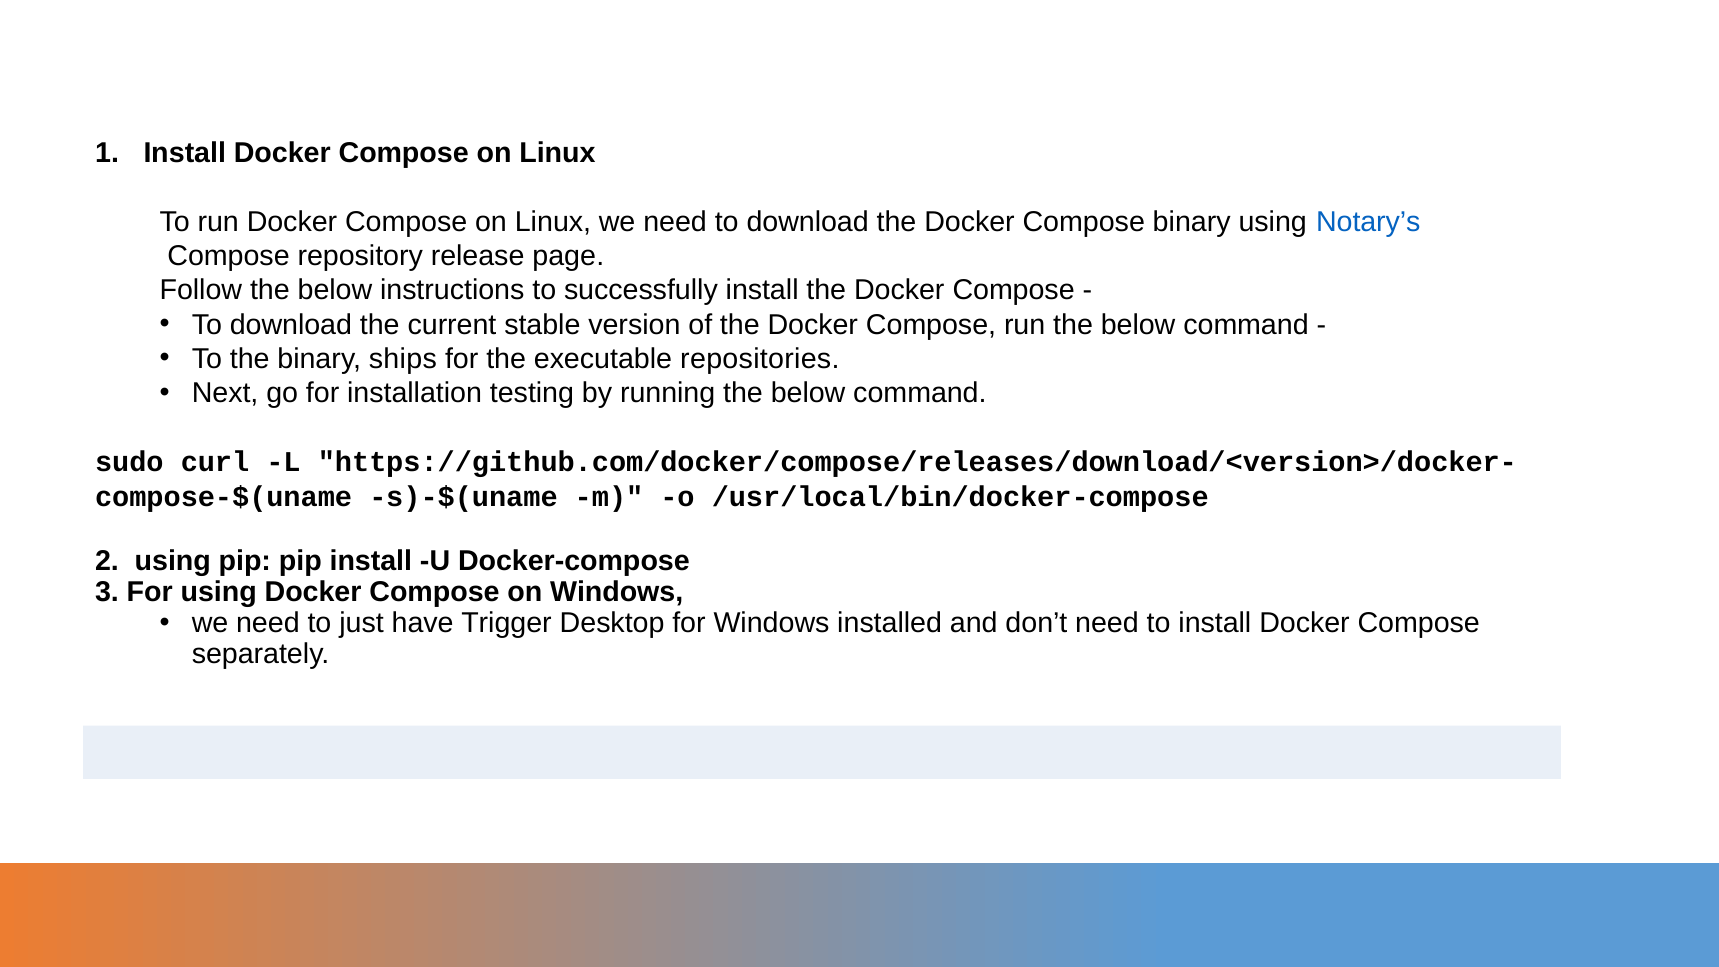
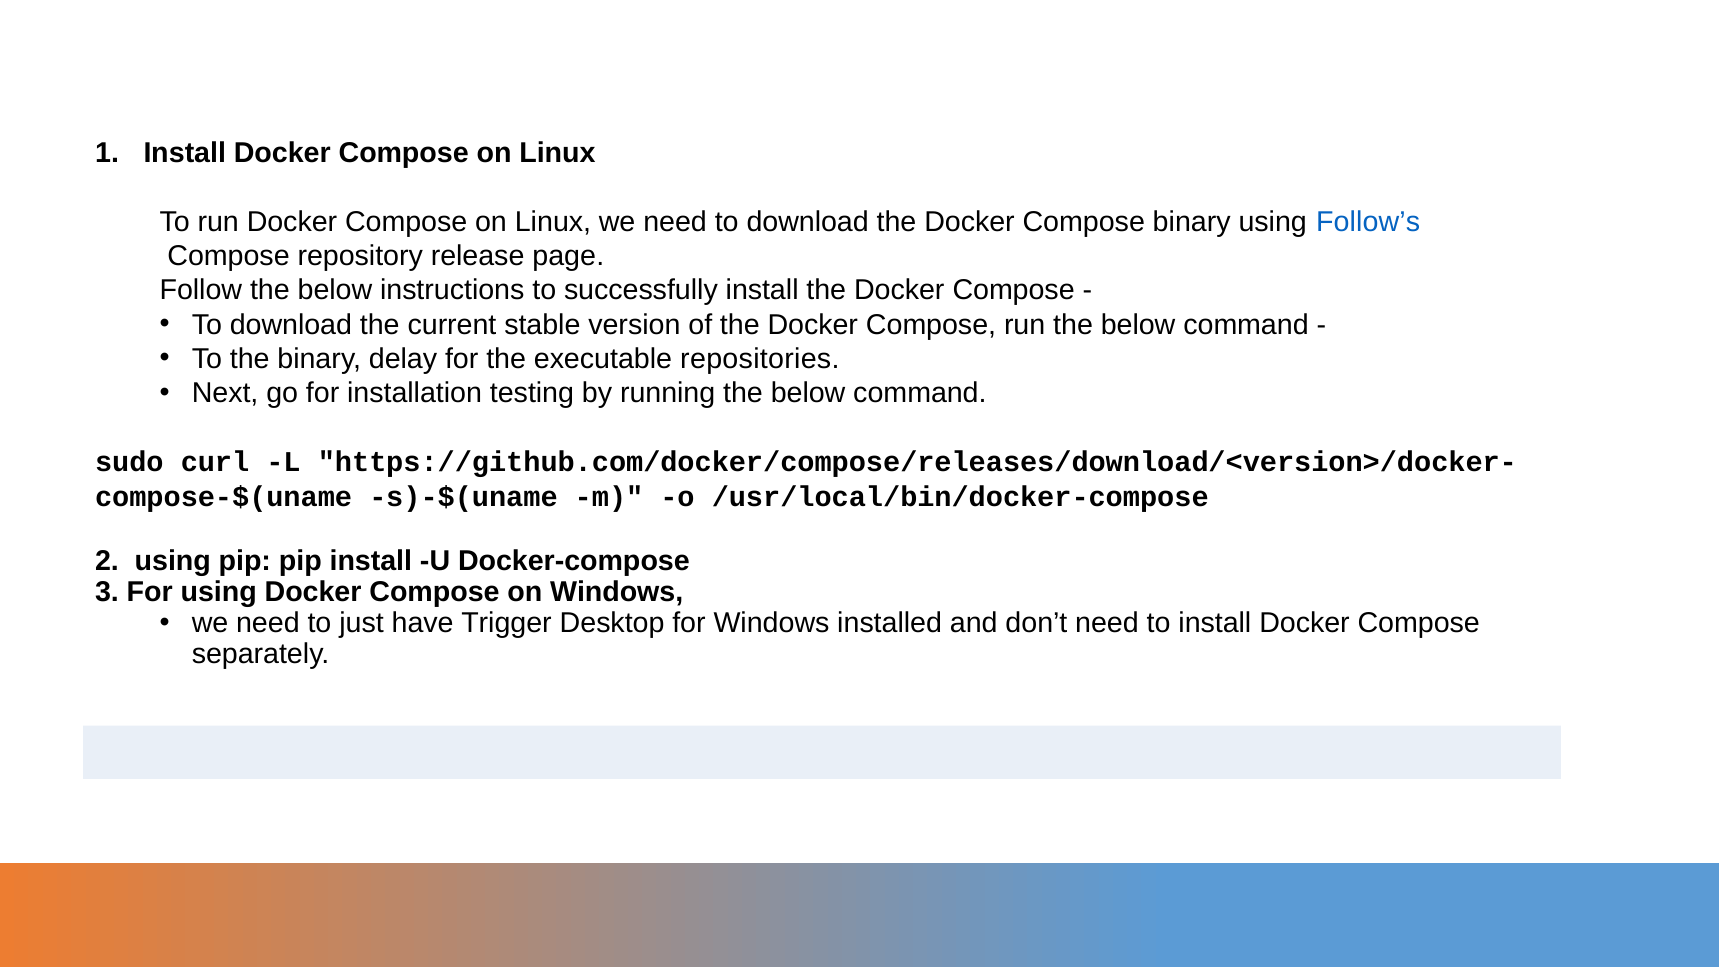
Notary’s: Notary’s -> Follow’s (1368, 222)
ships: ships -> delay (403, 359)
